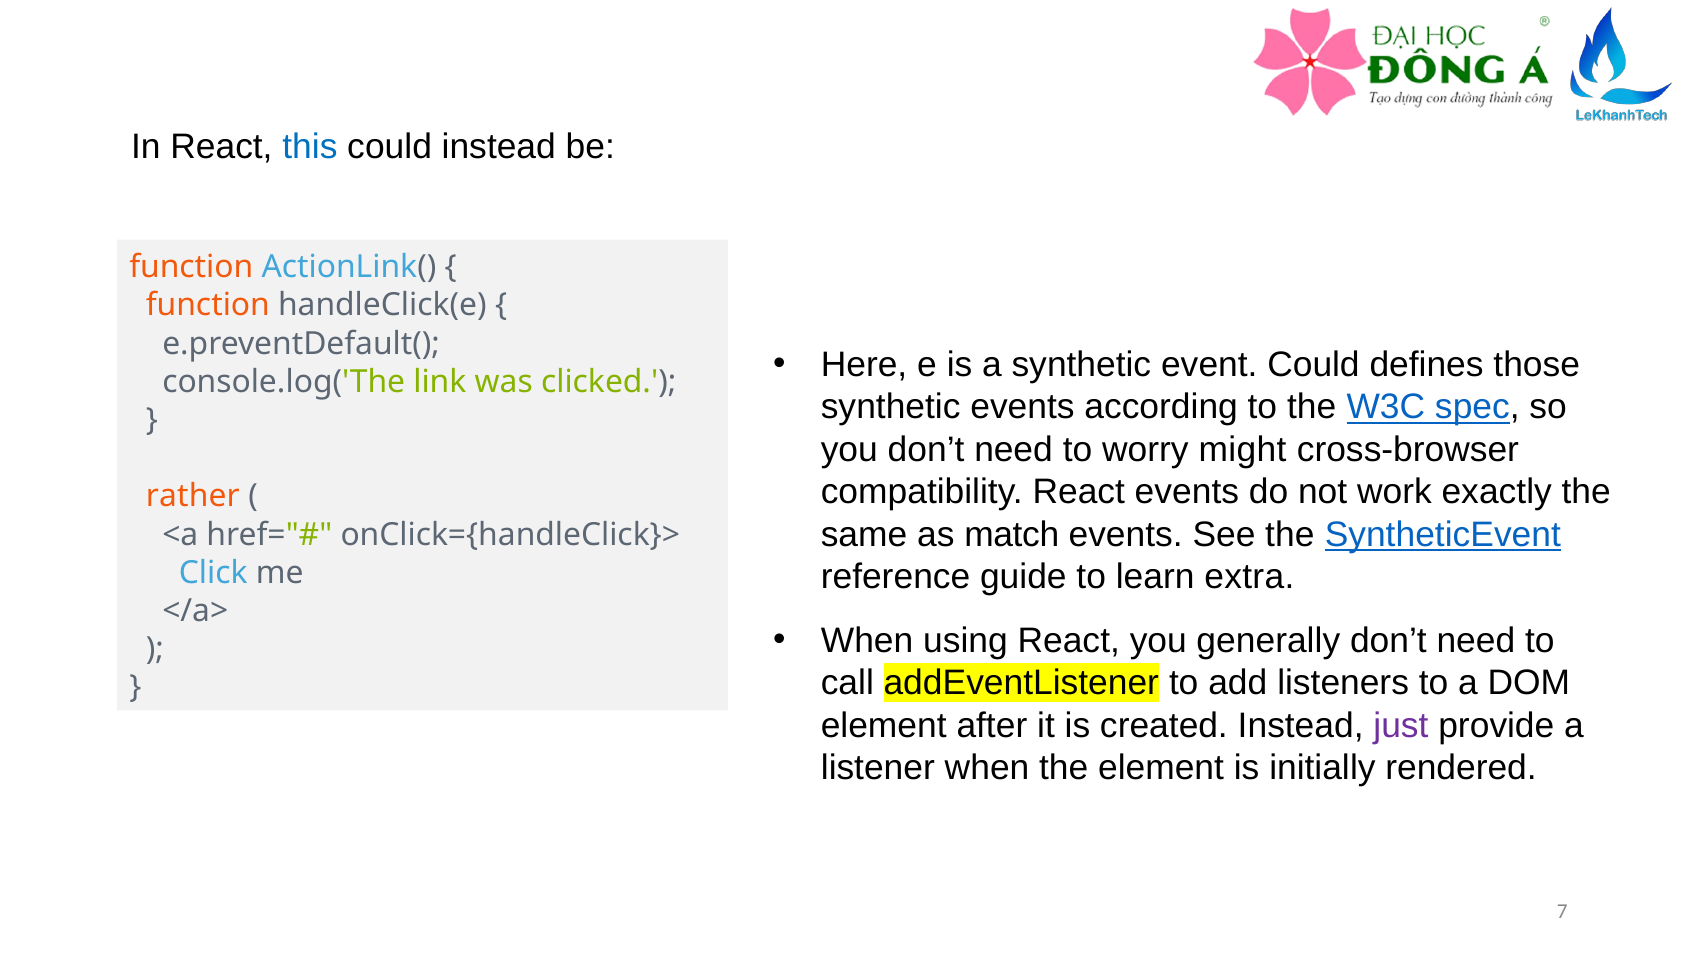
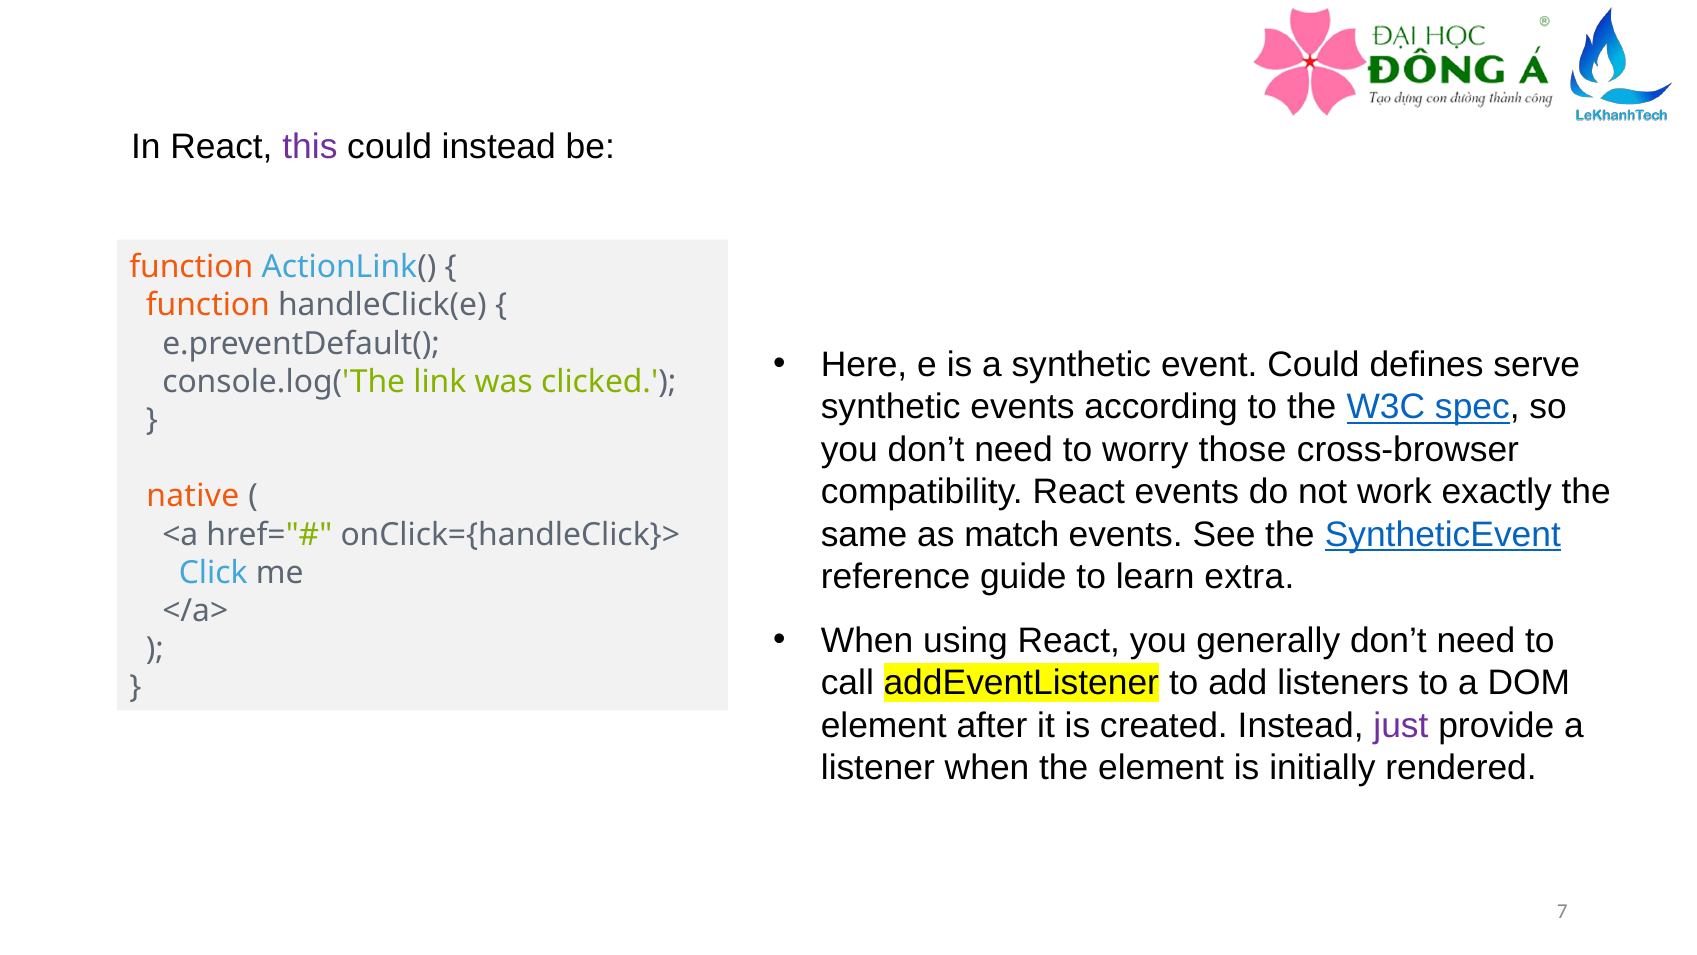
this colour: blue -> purple (310, 147)
those: those -> serve (1537, 365)
might: might -> those (1242, 450)
rather: rather -> native (193, 496)
